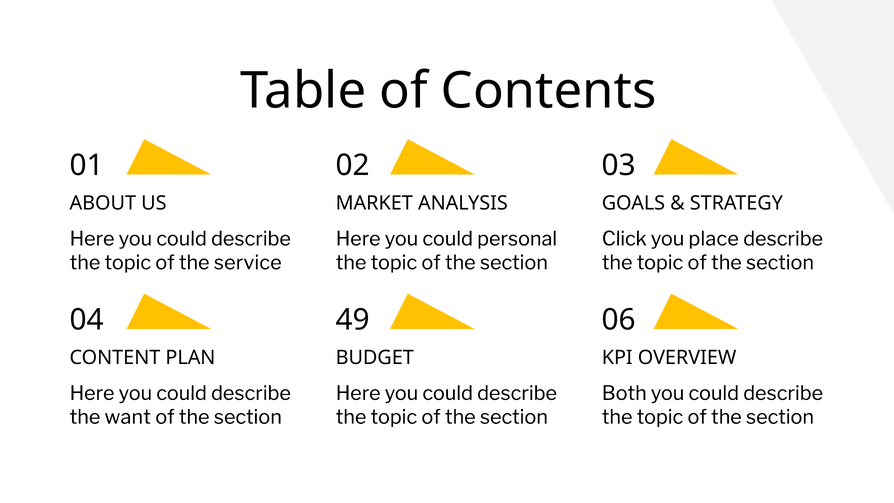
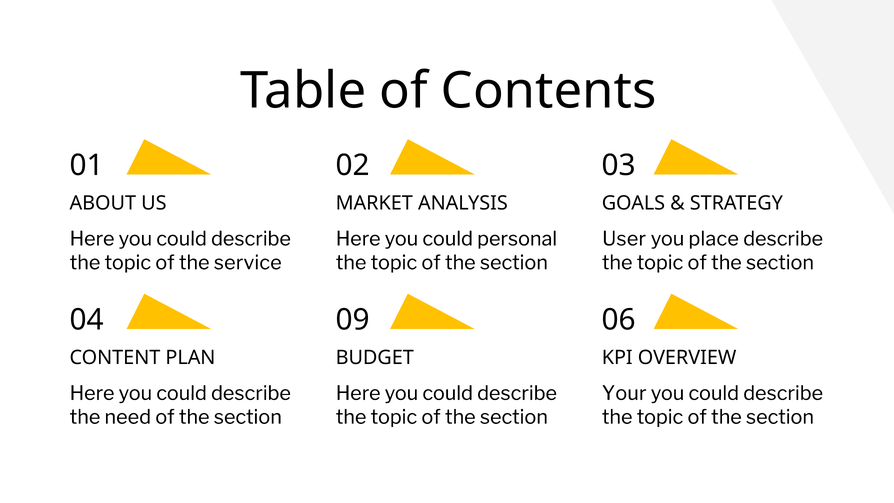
Click: Click -> User (624, 239)
49: 49 -> 09 (353, 320)
Both: Both -> Your (624, 393)
want: want -> need (128, 417)
